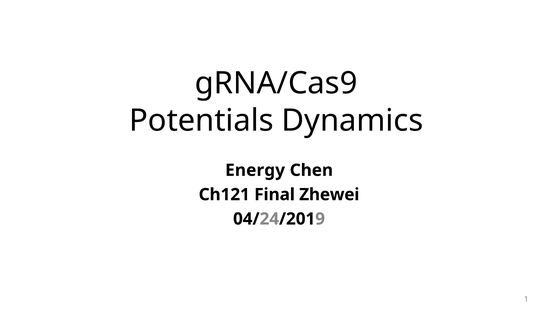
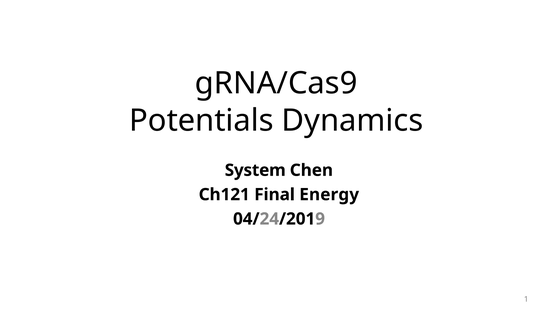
Energy: Energy -> System (255, 170)
Zhewei: Zhewei -> Energy (329, 195)
